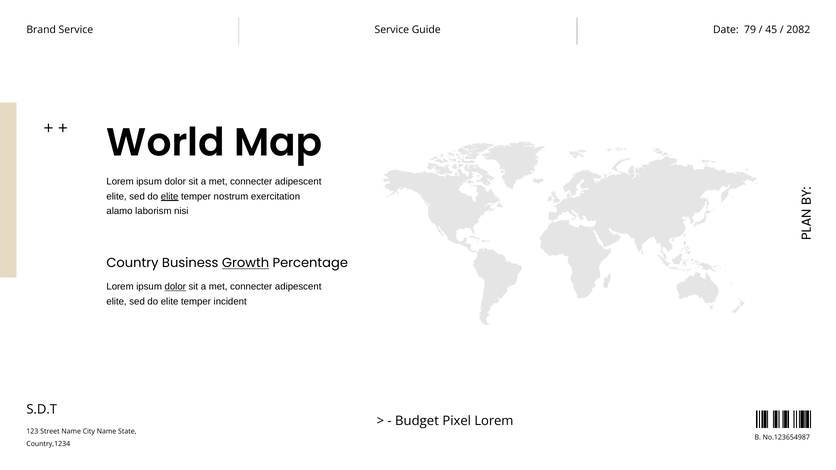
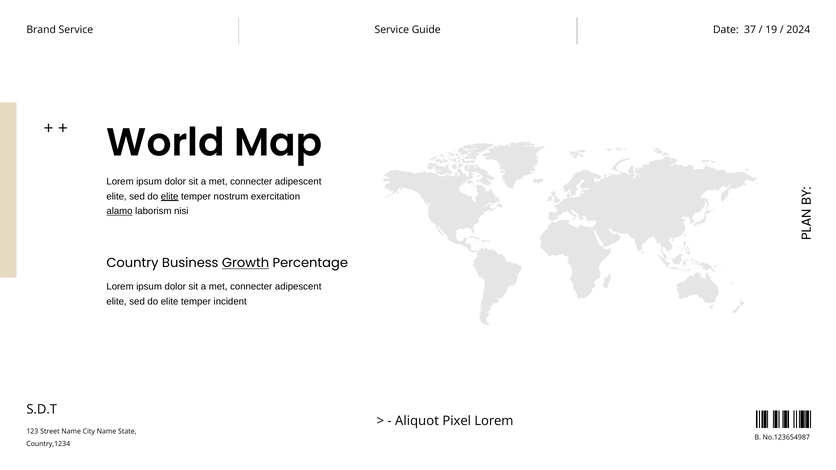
79: 79 -> 37 (750, 30)
45: 45 -> 19 (771, 30)
2082: 2082 -> 2024 (798, 30)
alamo underline: none -> present (119, 211)
dolor underline: present -> none (175, 287)
Budget: Budget -> Aliquot (417, 421)
